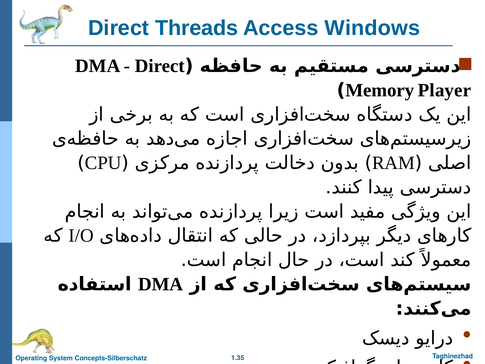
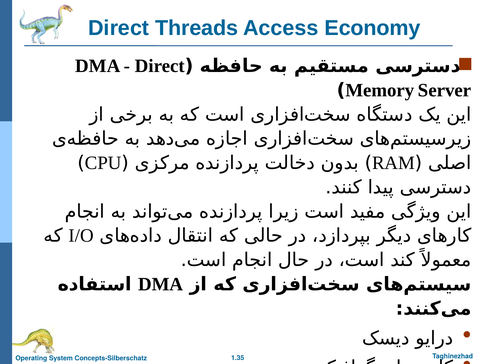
Windows: Windows -> Economy (373, 28)
Player: Player -> Server (445, 90)
